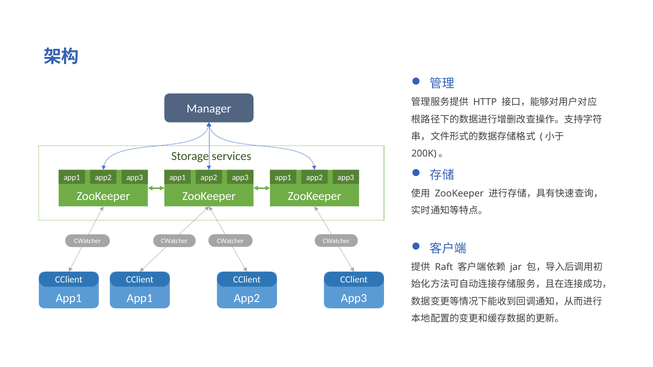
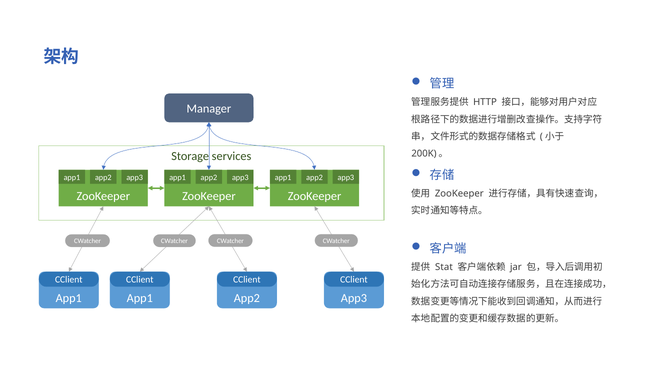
Raft: Raft -> Stat (444, 267)
